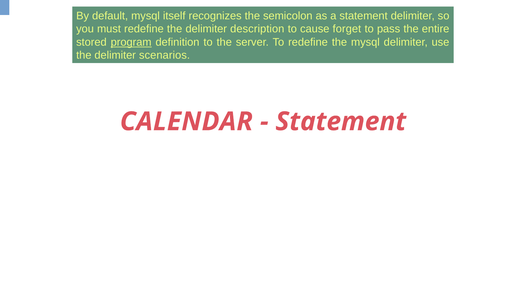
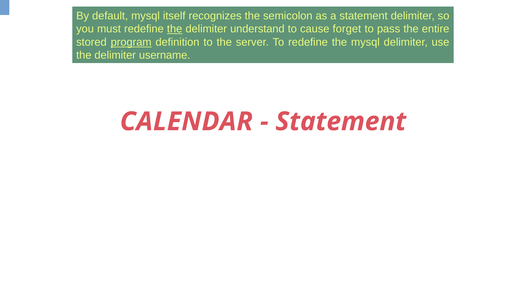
the underline: none -> present (175, 29)
description: description -> understand (257, 29)
scenarios: scenarios -> username (165, 55)
